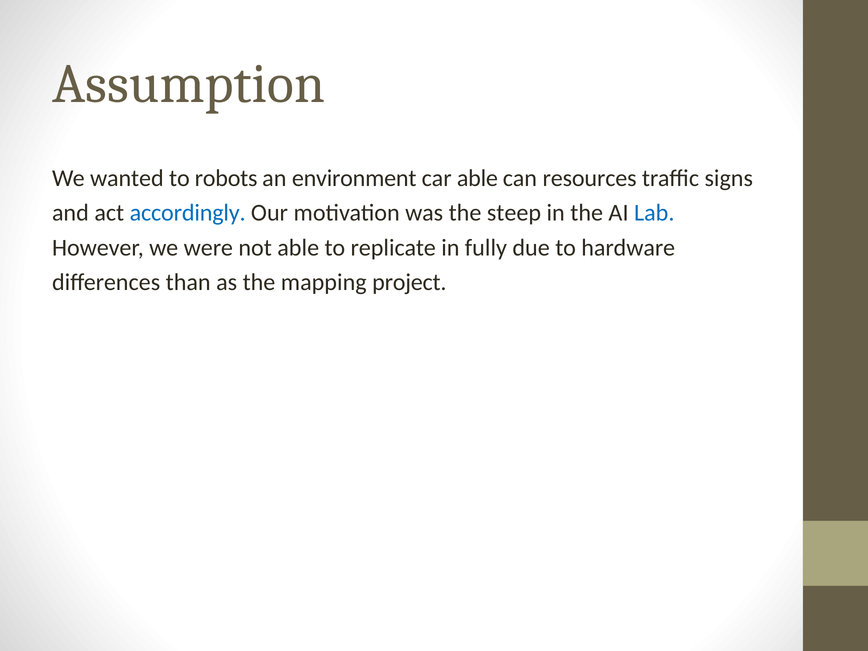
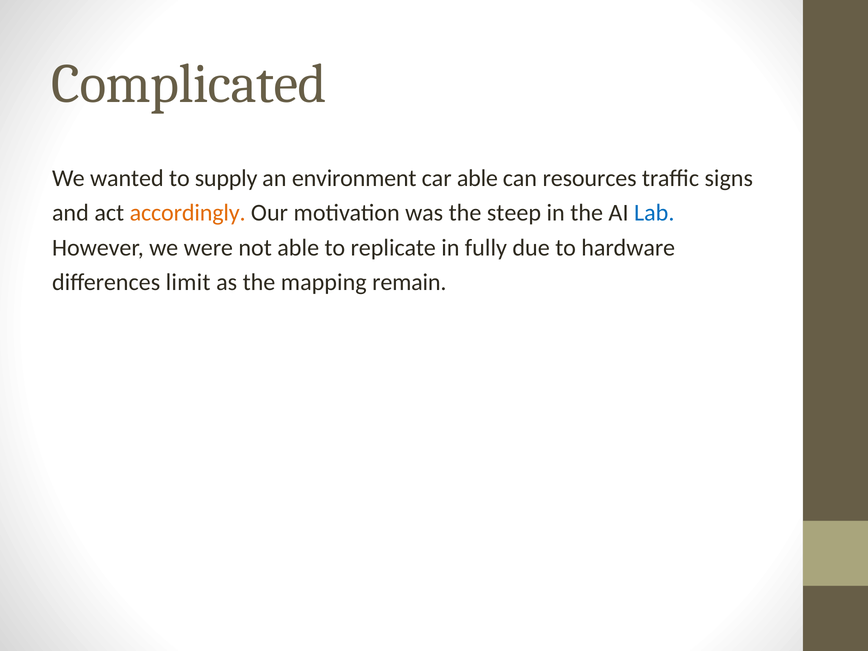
Assumption: Assumption -> Complicated (189, 84)
robots: robots -> supply (226, 178)
accordingly colour: blue -> orange (188, 213)
than: than -> limit (188, 282)
project: project -> remain (409, 282)
